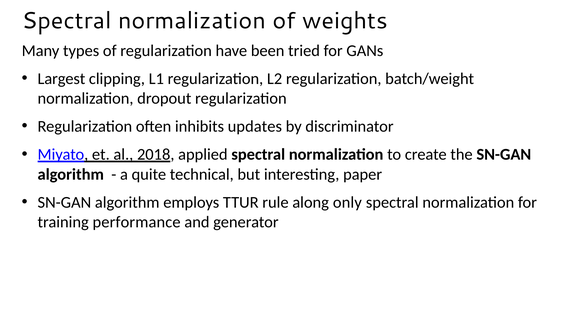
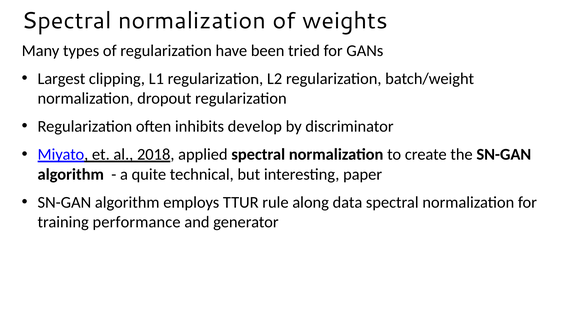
updates: updates -> develop (255, 127)
only: only -> data (347, 203)
